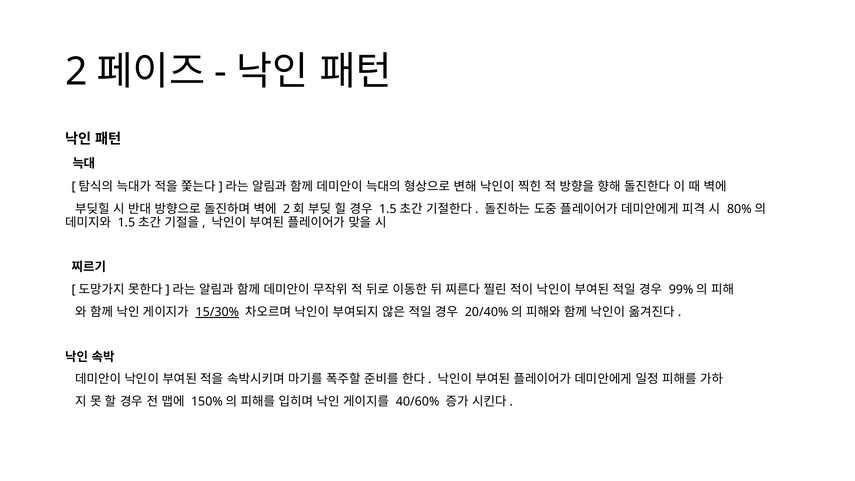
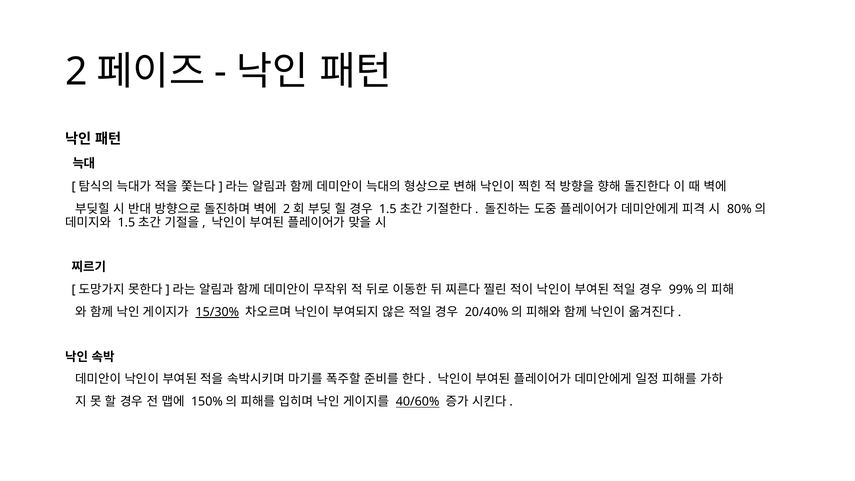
40/60% underline: none -> present (418, 402)
